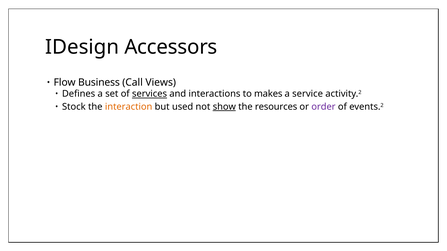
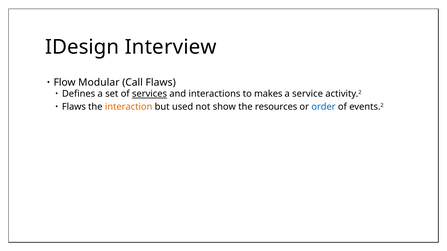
Accessors: Accessors -> Interview (171, 47)
Business: Business -> Modular (99, 83)
Call Views: Views -> Flaws (161, 83)
Stock: Stock -> Flaws (74, 107)
show underline: present -> none (224, 107)
order colour: purple -> blue (323, 107)
